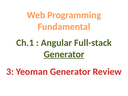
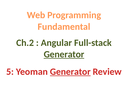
Ch.1: Ch.1 -> Ch.2 (25, 43)
3: 3 -> 5 (10, 72)
Generator underline: none -> present (70, 72)
